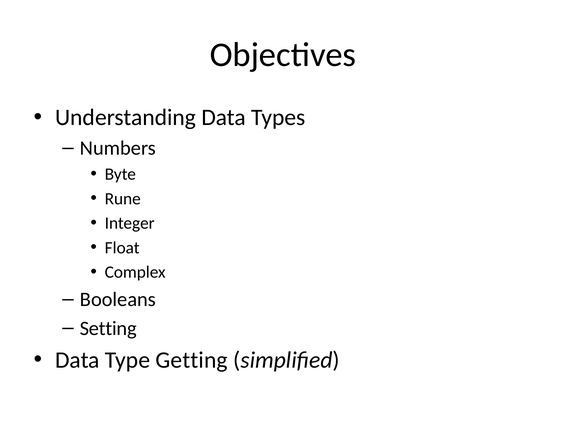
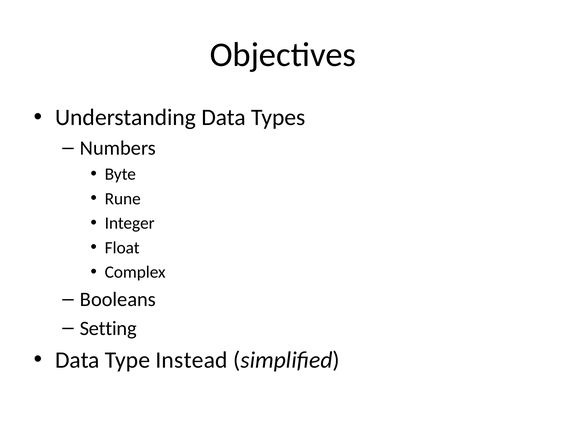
Getting: Getting -> Instead (192, 360)
